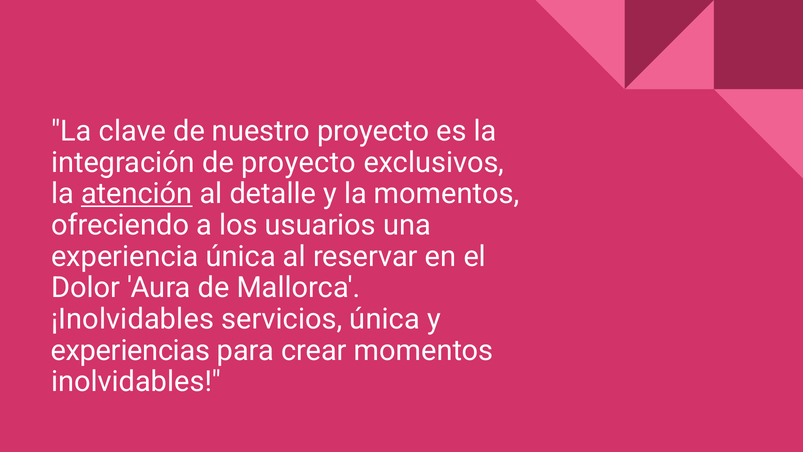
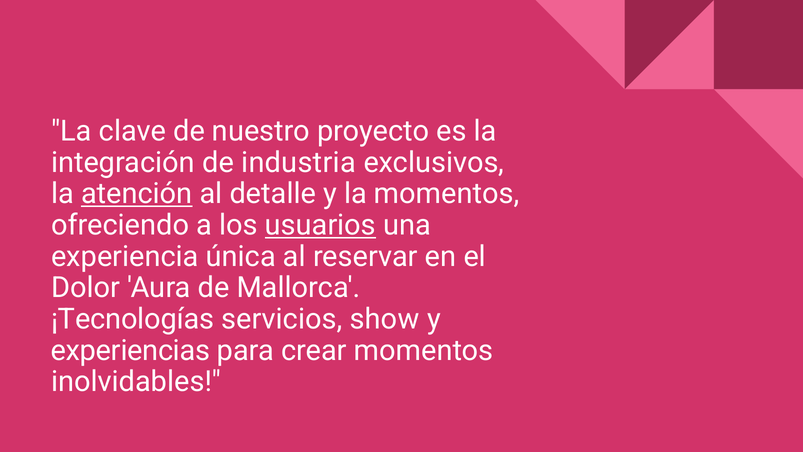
de proyecto: proyecto -> industria (299, 162)
usuarios underline: none -> present (320, 225)
¡Inolvidables: ¡Inolvidables -> ¡Tecnologías (133, 319)
servicios única: única -> show (385, 319)
